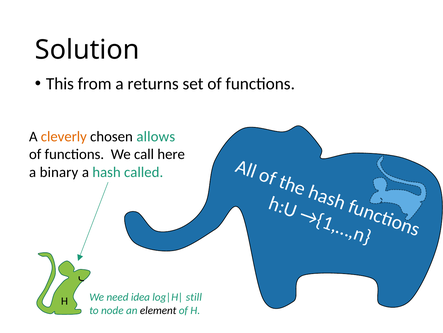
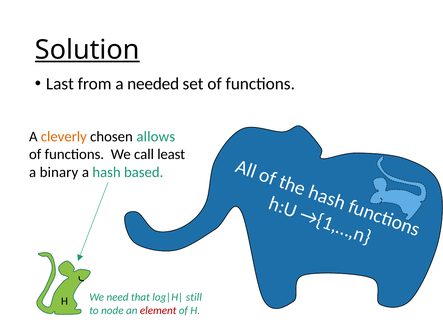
Solution underline: none -> present (87, 50)
This: This -> Last (60, 84)
returns: returns -> needed (153, 84)
here: here -> least (171, 154)
called: called -> based (144, 172)
idea: idea -> that (140, 297)
element colour: black -> red (158, 310)
